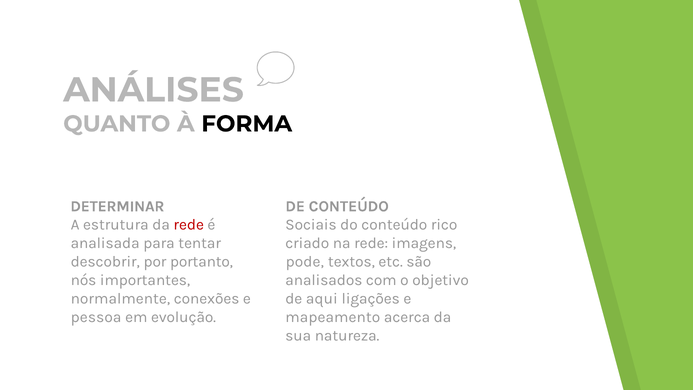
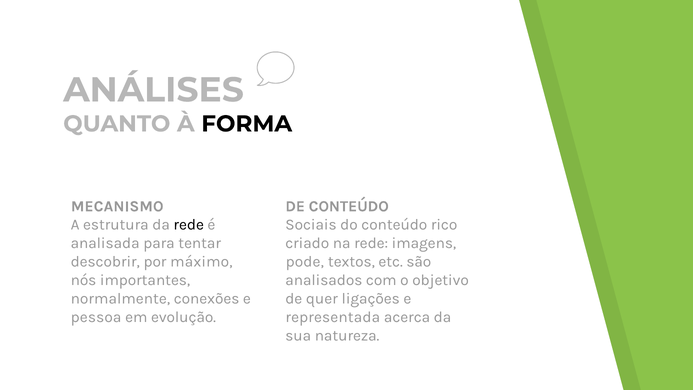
DETERMINAR: DETERMINAR -> MECANISMO (117, 206)
rede colour: red -> black (189, 225)
portanto: portanto -> máximo (201, 262)
aqui: aqui -> quer (322, 298)
mapeamento: mapeamento -> representada (333, 317)
